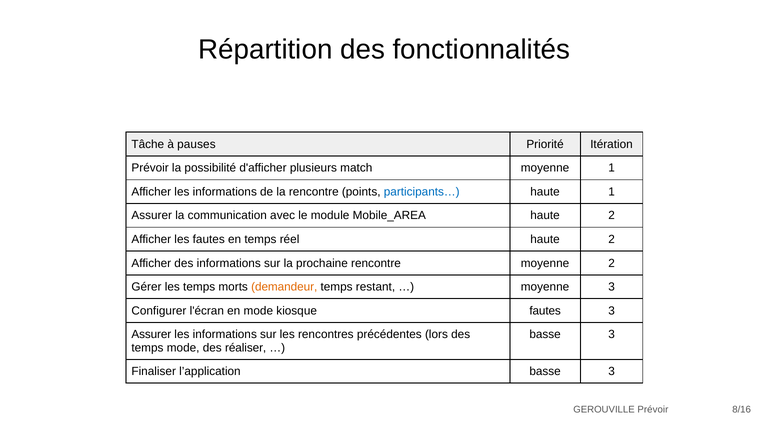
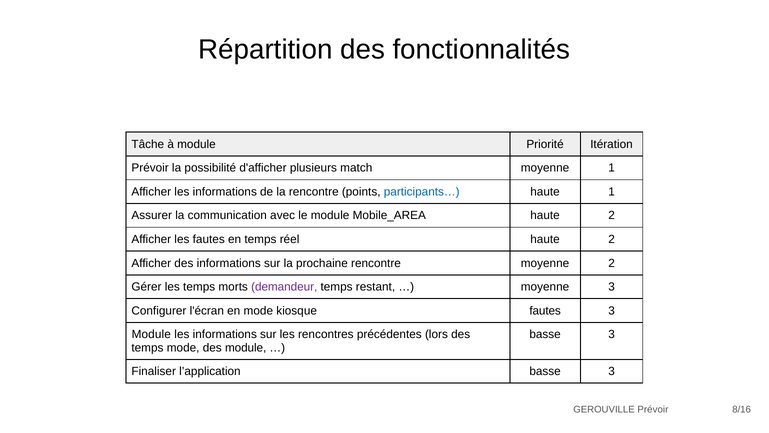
à pauses: pauses -> module (196, 144)
demandeur colour: orange -> purple (284, 287)
Assurer: Assurer -> Module (151, 334)
des réaliser: réaliser -> module (246, 347)
